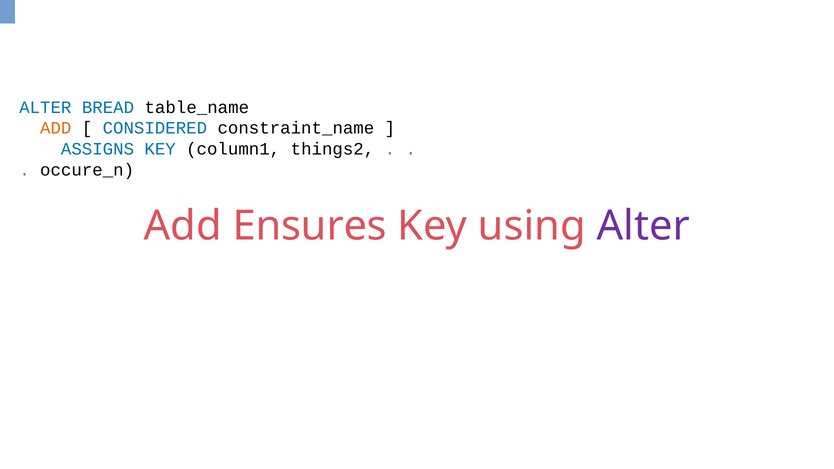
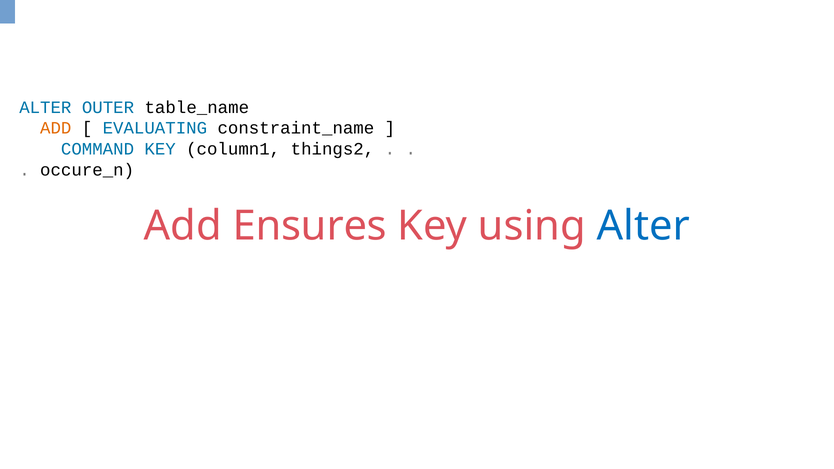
BREAD: BREAD -> OUTER (108, 107)
CONSIDERED: CONSIDERED -> EVALUATING (155, 128)
ASSIGNS: ASSIGNS -> COMMAND (98, 149)
Alter colour: purple -> blue (643, 226)
